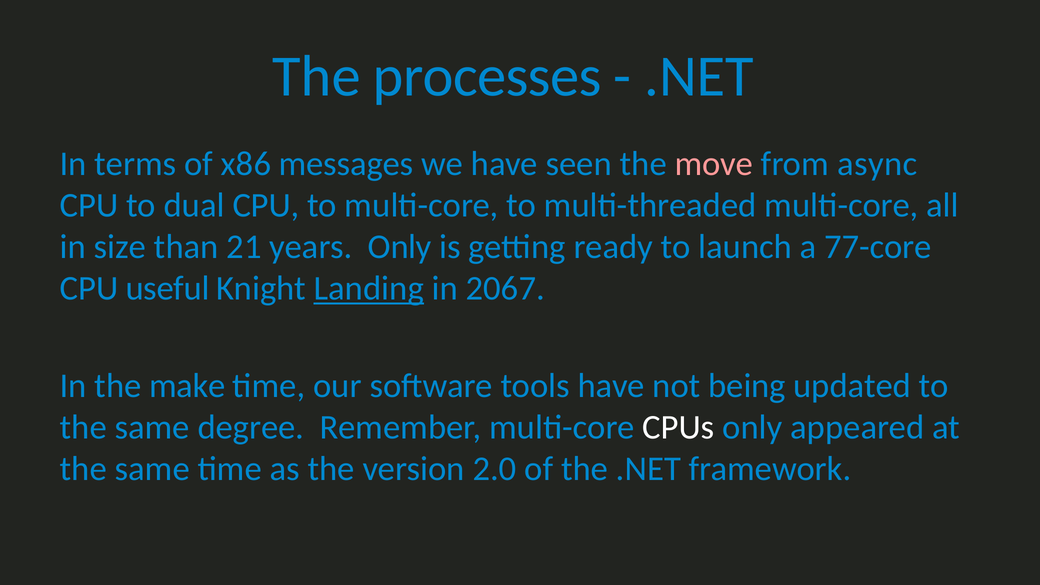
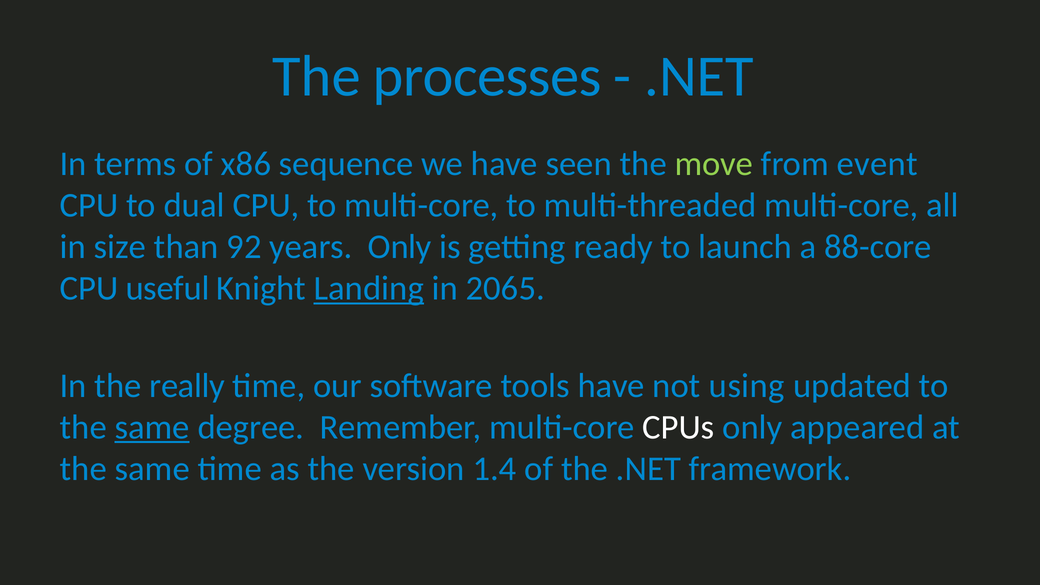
messages: messages -> sequence (346, 164)
move colour: pink -> light green (714, 164)
async: async -> event (877, 164)
21: 21 -> 92 (244, 247)
77-core: 77-core -> 88-core (878, 247)
2067: 2067 -> 2065 (505, 288)
make: make -> really (187, 386)
being: being -> using (747, 386)
same underline: none -> present (152, 427)
2.0: 2.0 -> 1.4 (495, 469)
